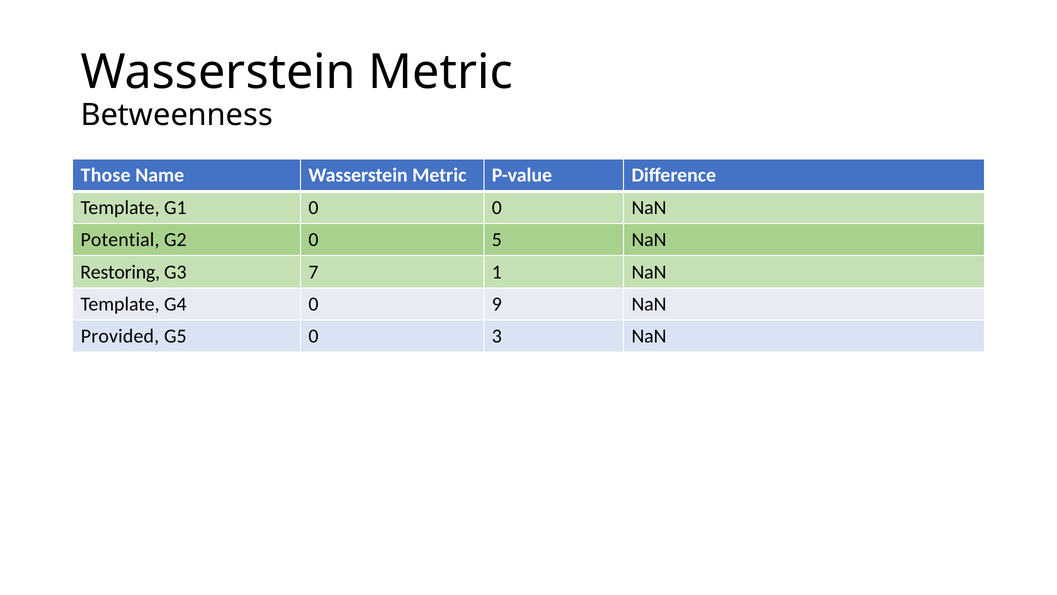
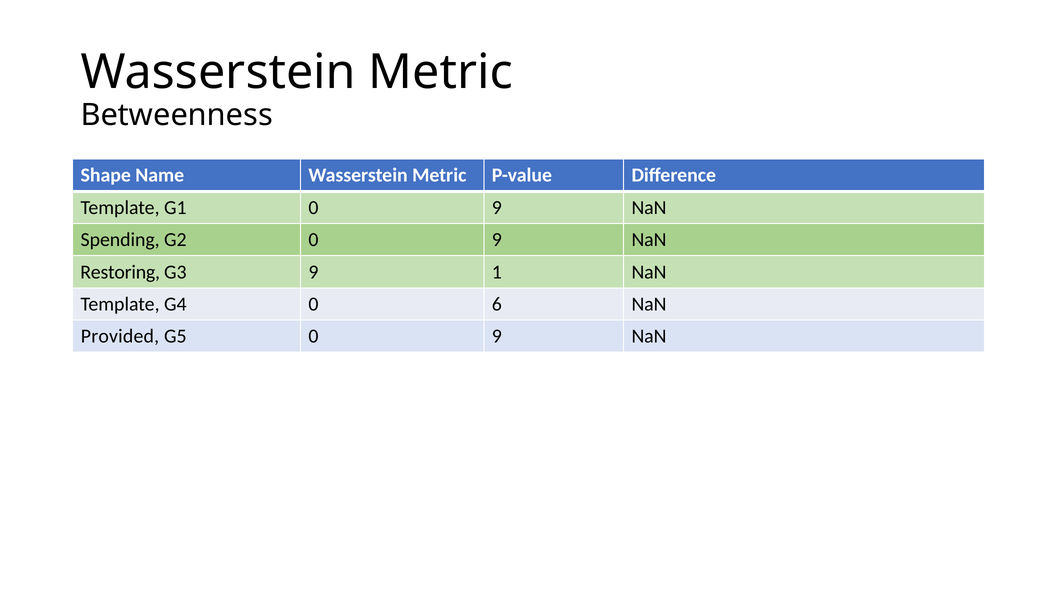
Those: Those -> Shape (106, 175)
G1 0 0: 0 -> 9 (497, 207)
Potential: Potential -> Spending (120, 240)
G2 0 5: 5 -> 9 (497, 240)
G3 7: 7 -> 9 (313, 272)
9: 9 -> 6 (497, 304)
G5 0 3: 3 -> 9 (497, 336)
